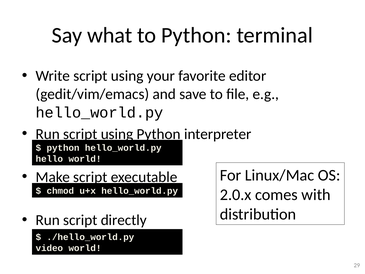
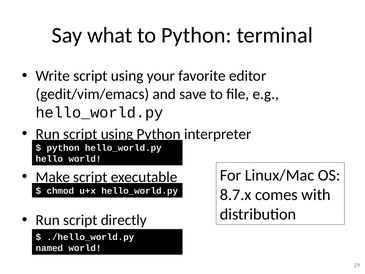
2.0.x: 2.0.x -> 8.7.x (236, 195)
video: video -> named (49, 248)
